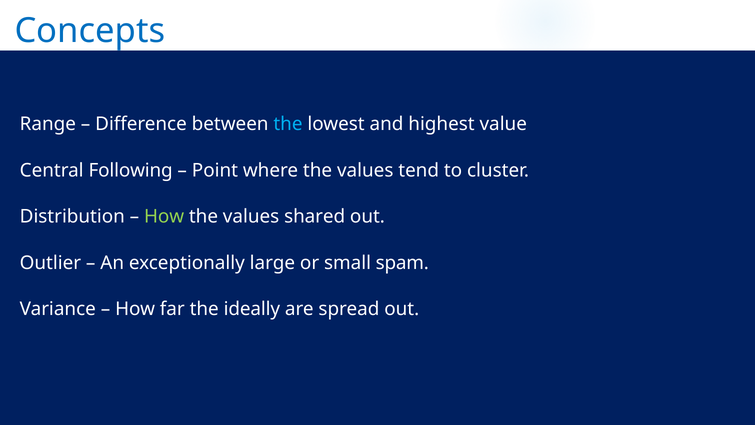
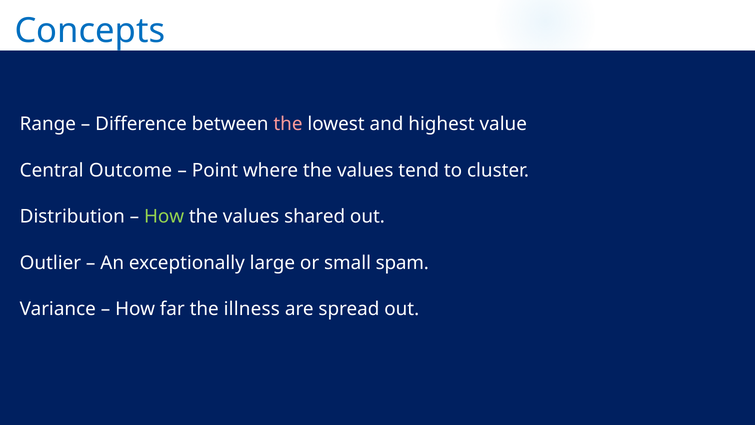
the colour: light blue -> pink (288, 124)
Following: Following -> Outcome (130, 170)
ideally: ideally -> illness (252, 309)
